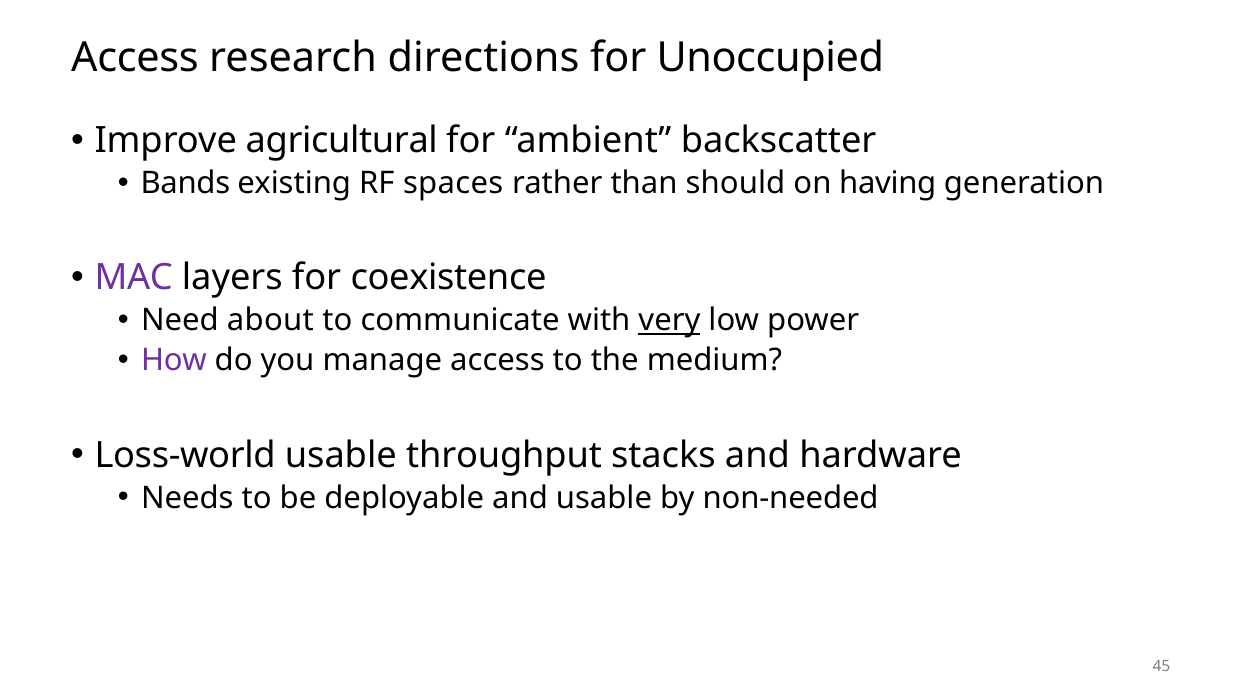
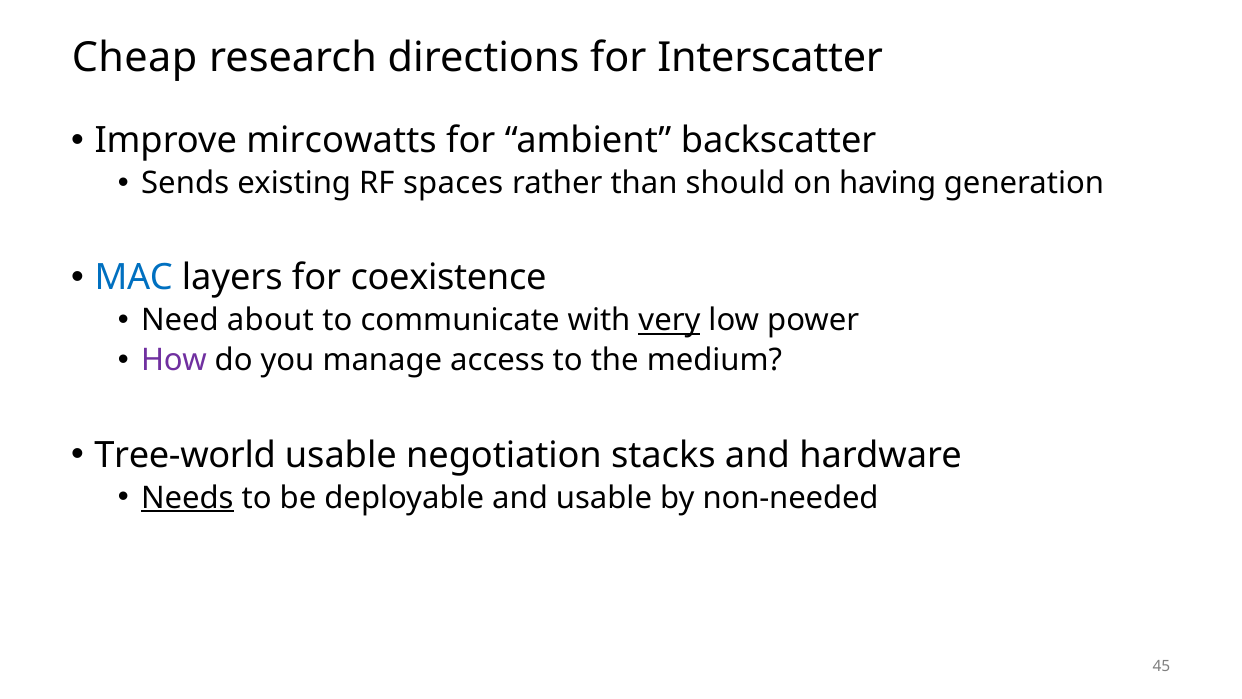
Access: Access -> Cheap (135, 58)
Unoccupied: Unoccupied -> Interscatter (770, 58)
agricultural: agricultural -> mircowatts (342, 140)
Bands: Bands -> Sends (185, 183)
MAC colour: purple -> blue (134, 278)
Loss-world: Loss-world -> Tree-world (185, 455)
throughput: throughput -> negotiation (504, 455)
Needs underline: none -> present (187, 498)
